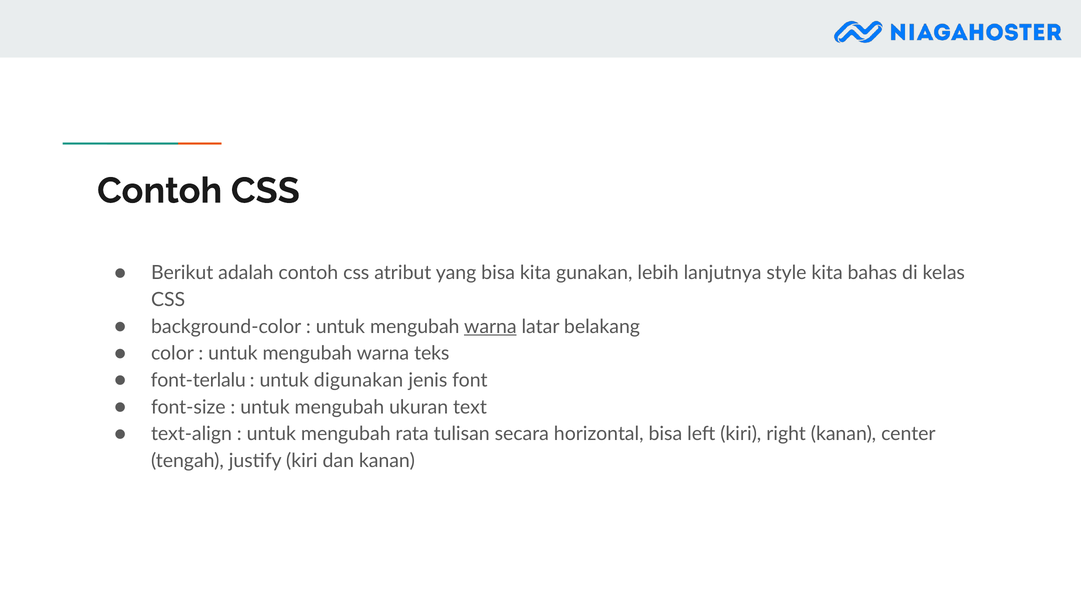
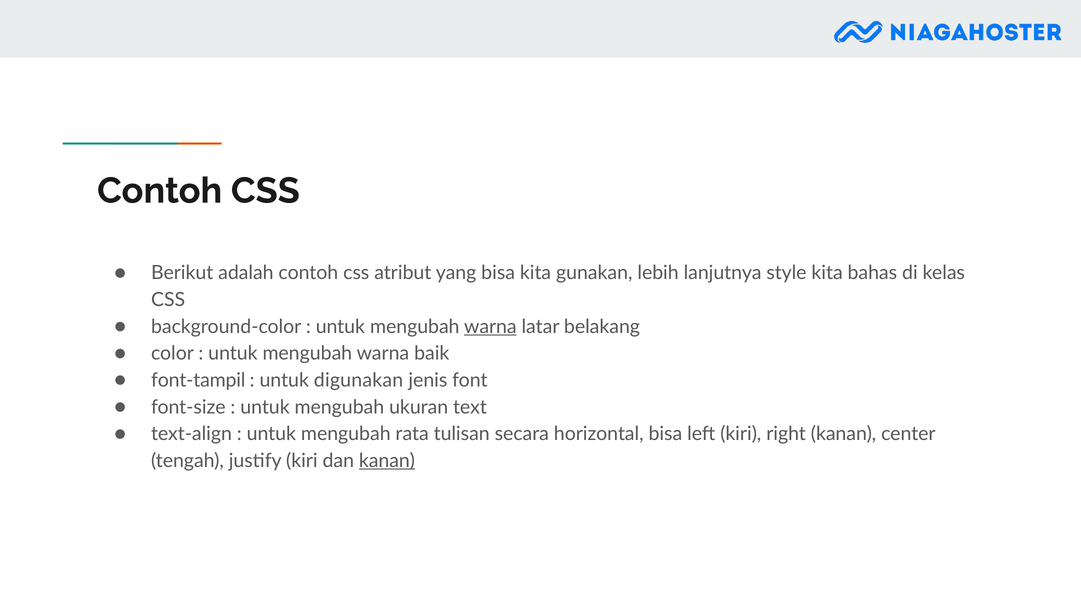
teks: teks -> baik (432, 354)
font-terlalu: font-terlalu -> font-tampil (198, 380)
kanan underline: none -> present (387, 461)
